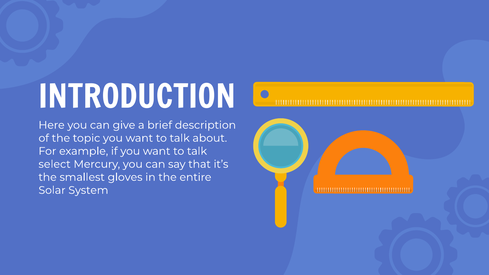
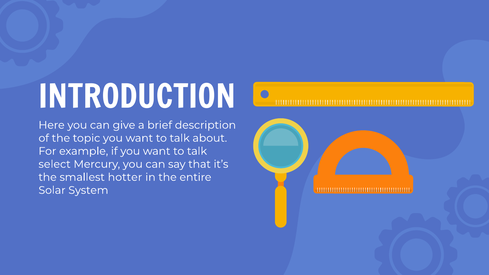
gloves: gloves -> hotter (125, 177)
